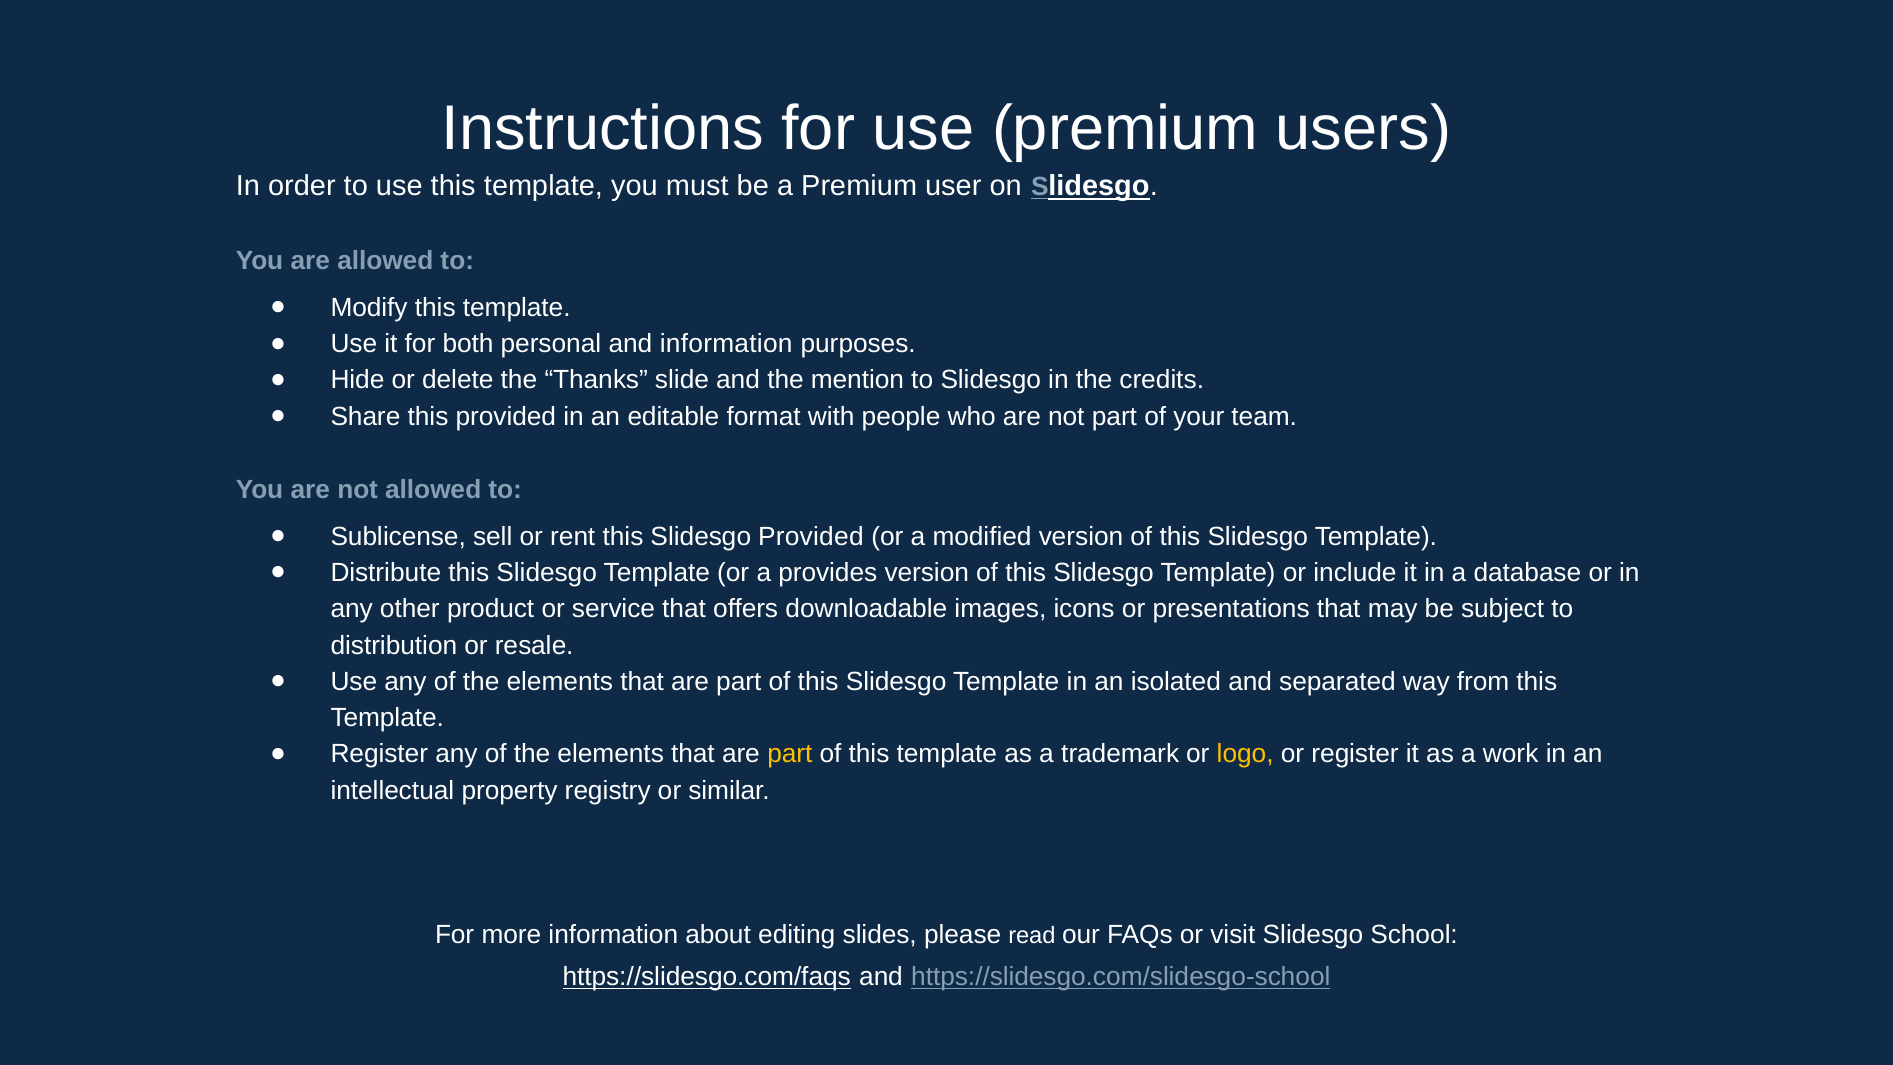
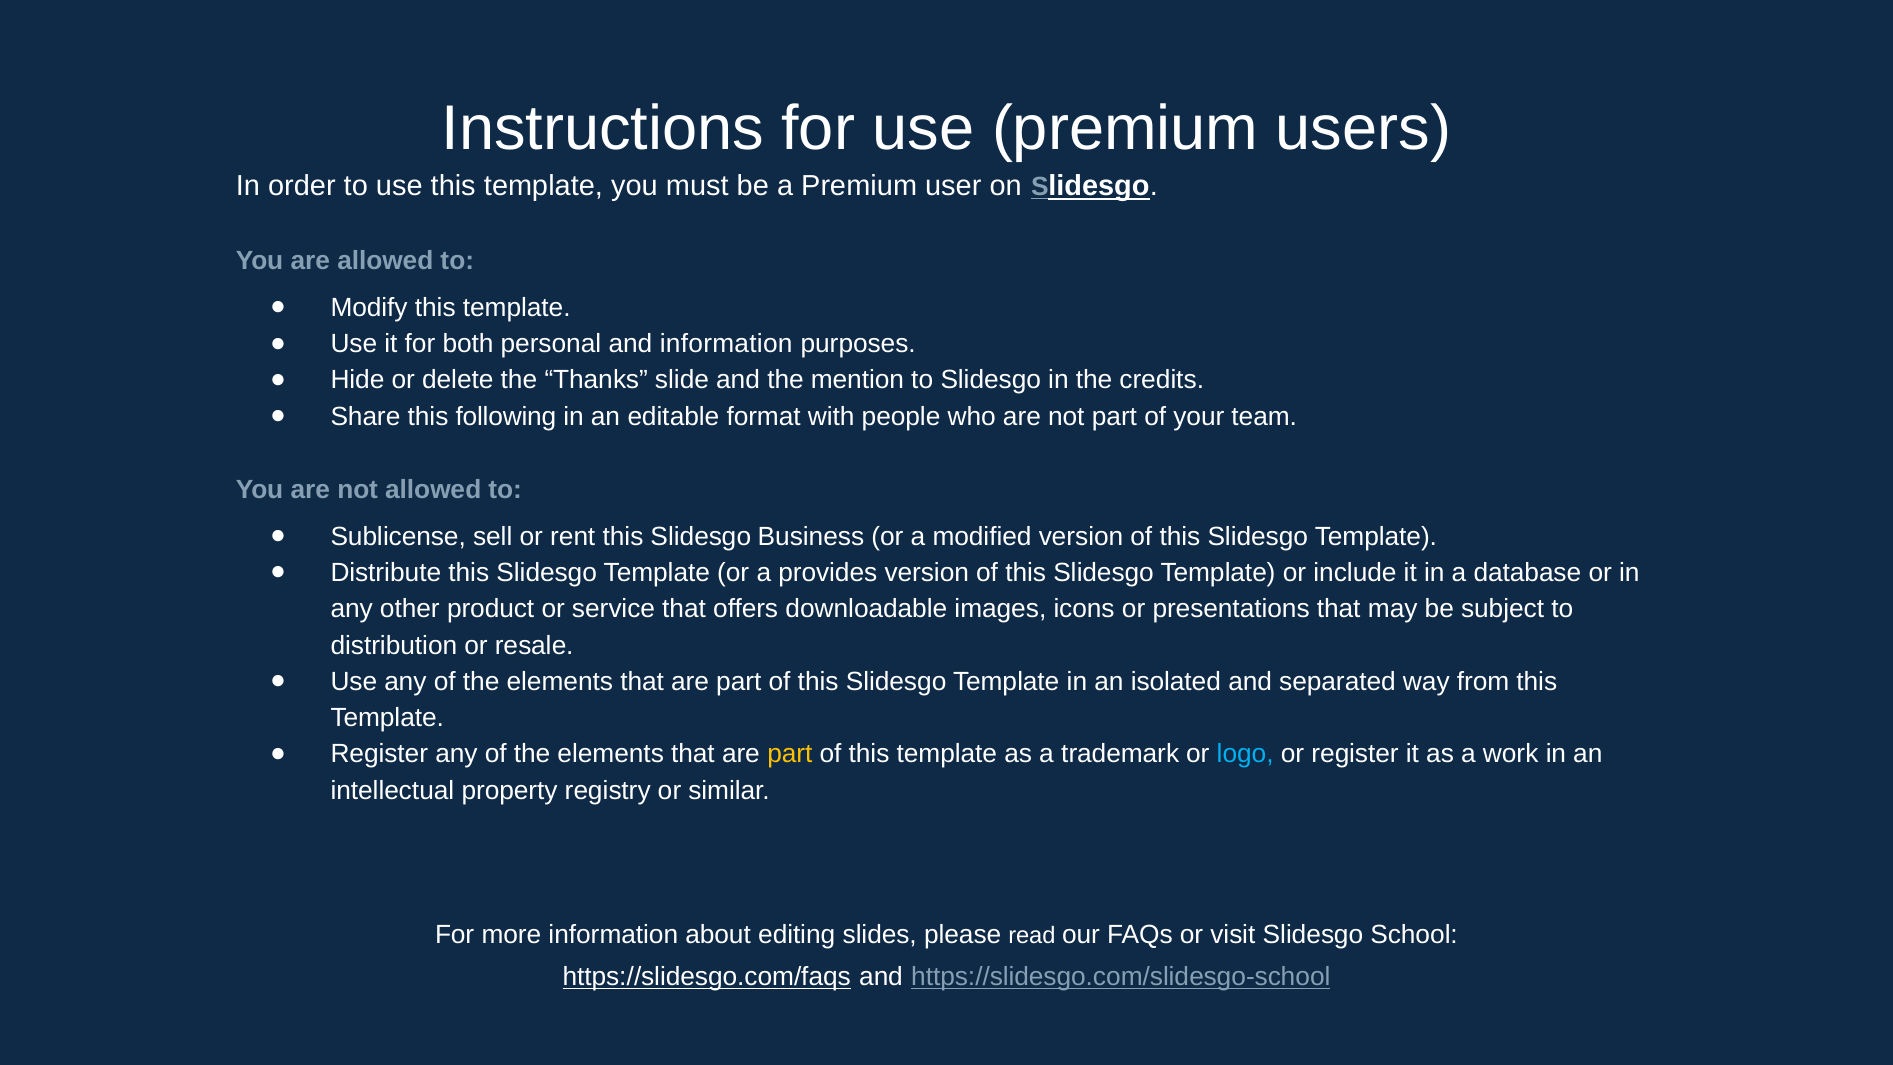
this provided: provided -> following (506, 416)
Slidesgo Provided: Provided -> Business (811, 536)
logo colour: yellow -> light blue (1245, 754)
